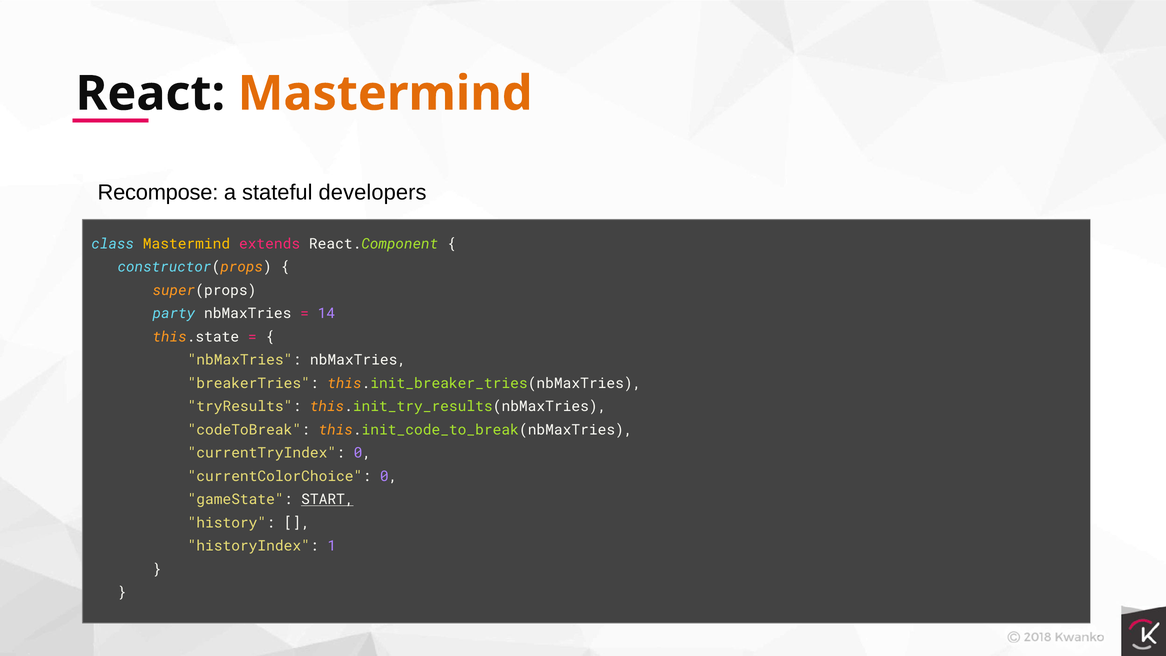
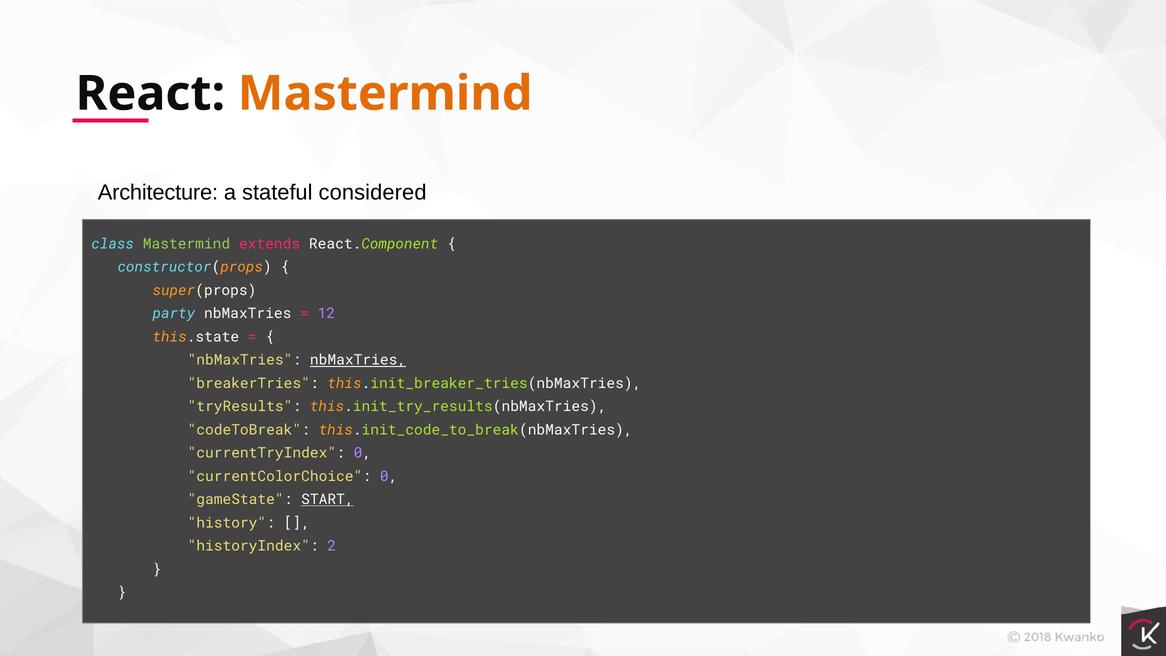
Recompose: Recompose -> Architecture (158, 192)
developers: developers -> considered (373, 192)
Mastermind colour: yellow -> light green (186, 244)
14: 14 -> 12 (326, 314)
nbMaxTries underline: none -> present (358, 360)
1: 1 -> 2 (332, 546)
